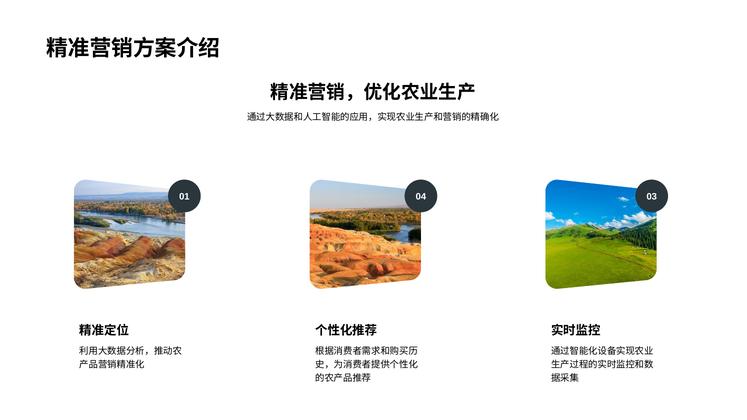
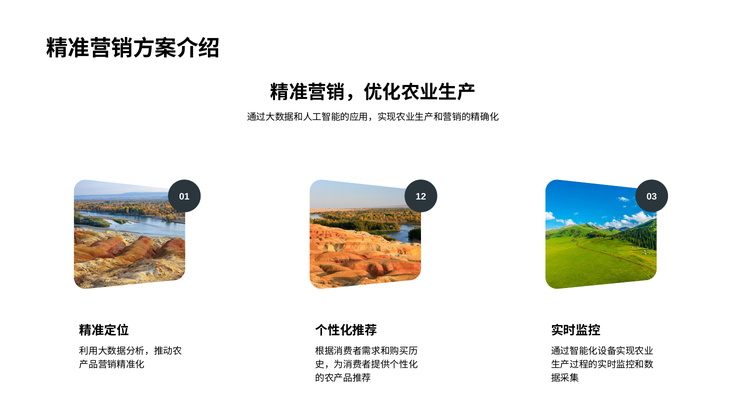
04: 04 -> 12 (421, 197)
